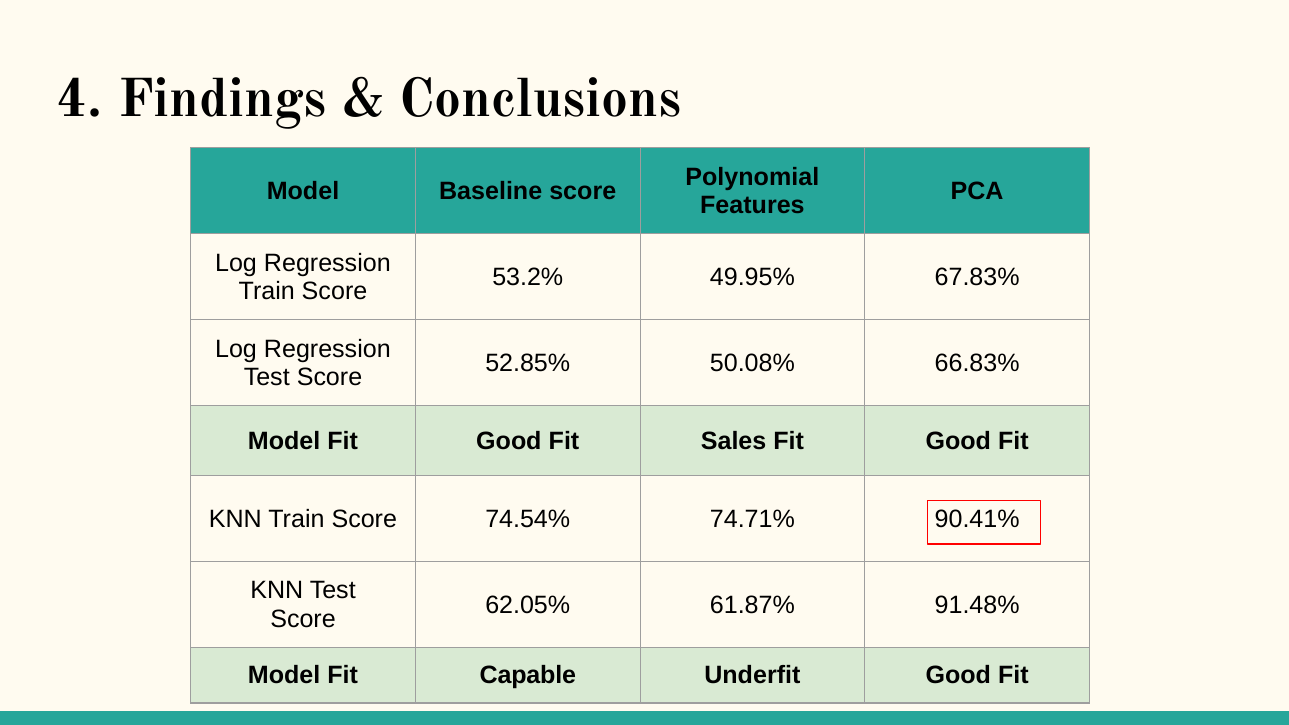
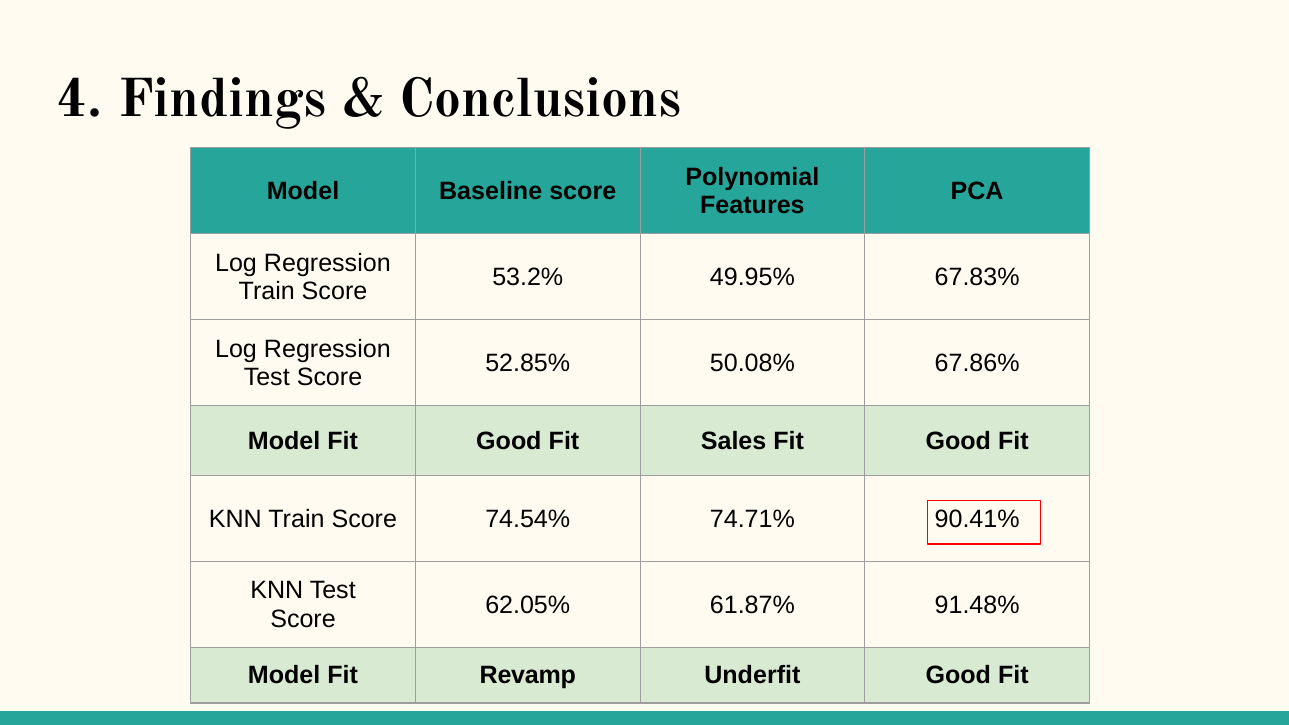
66.83%: 66.83% -> 67.86% (977, 363)
Capable: Capable -> Revamp (528, 676)
